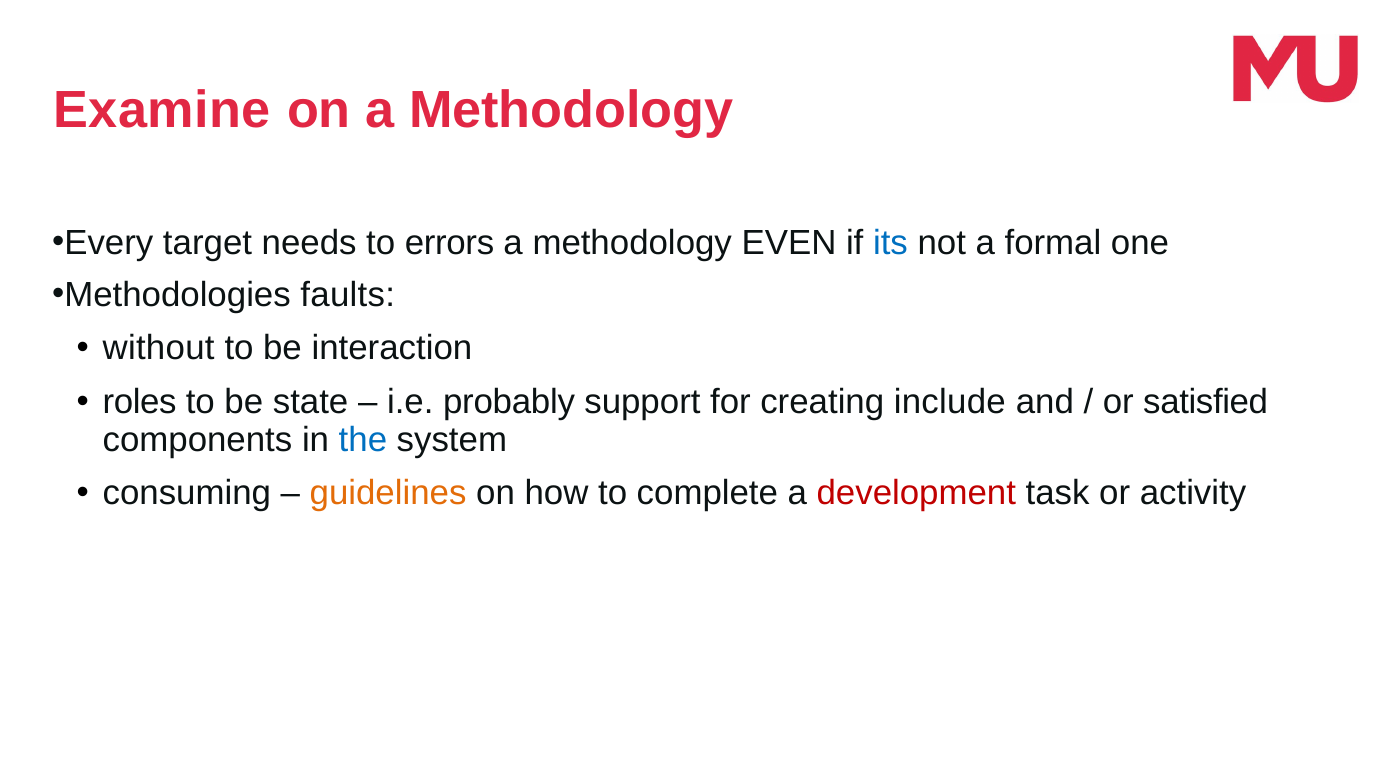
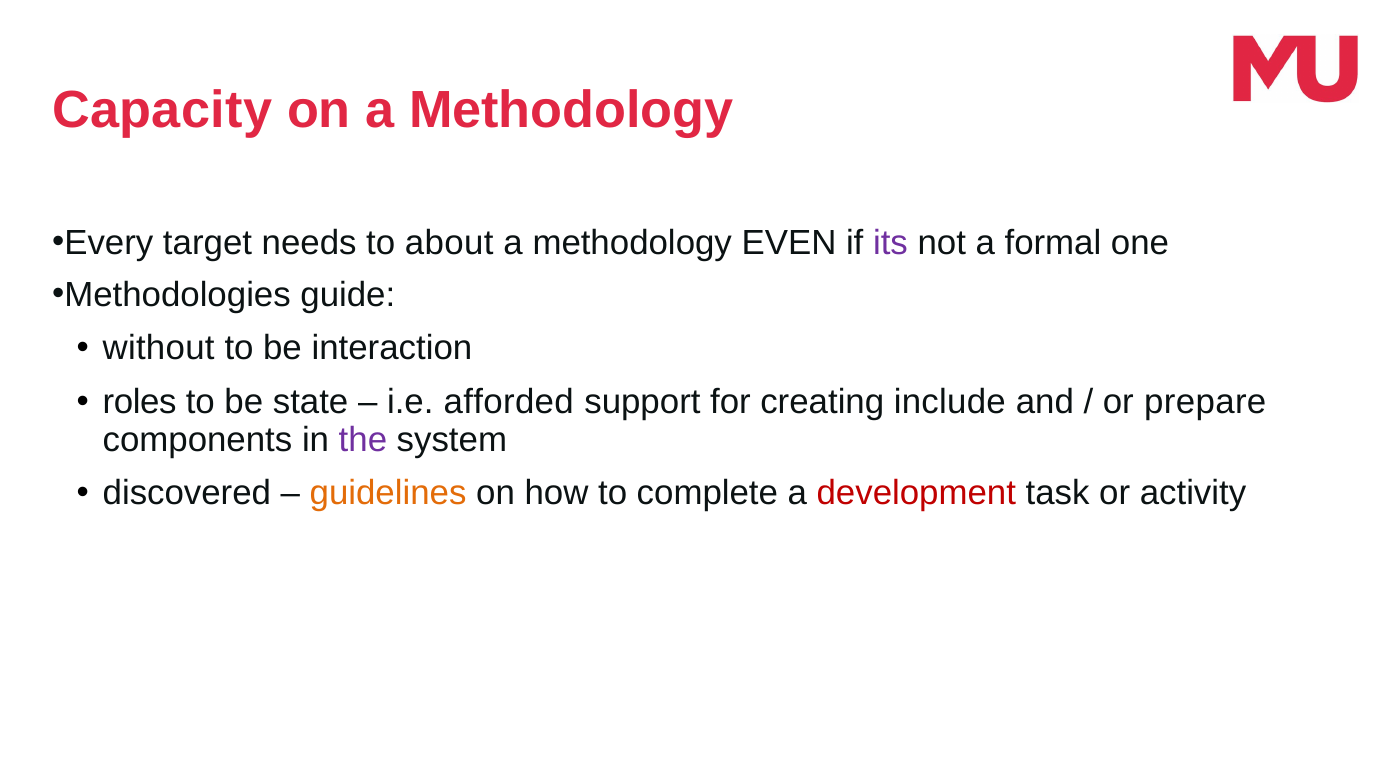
Examine: Examine -> Capacity (162, 110)
errors: errors -> about (449, 243)
its colour: blue -> purple (890, 243)
faults: faults -> guide (348, 295)
probably: probably -> afforded (509, 402)
satisfied: satisfied -> prepare (1205, 402)
the colour: blue -> purple (363, 439)
consuming: consuming -> discovered (187, 493)
